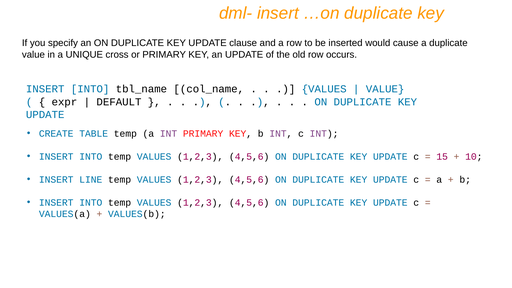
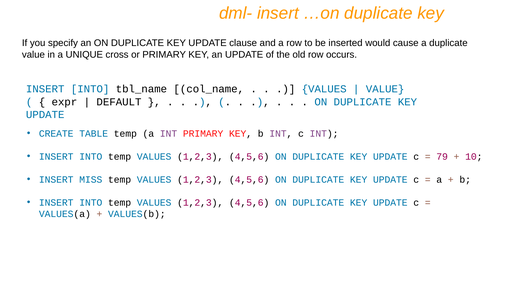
15: 15 -> 79 (442, 157)
LINE: LINE -> MISS (91, 180)
